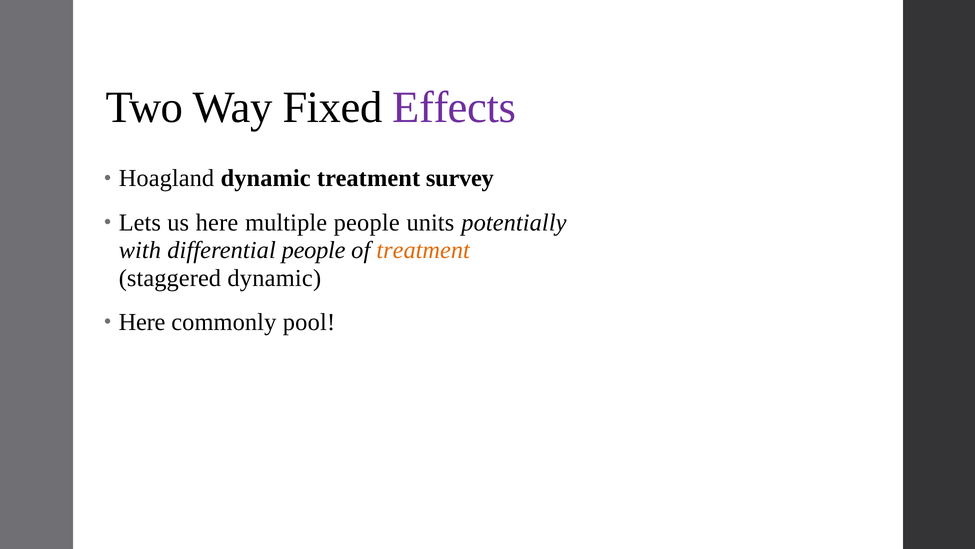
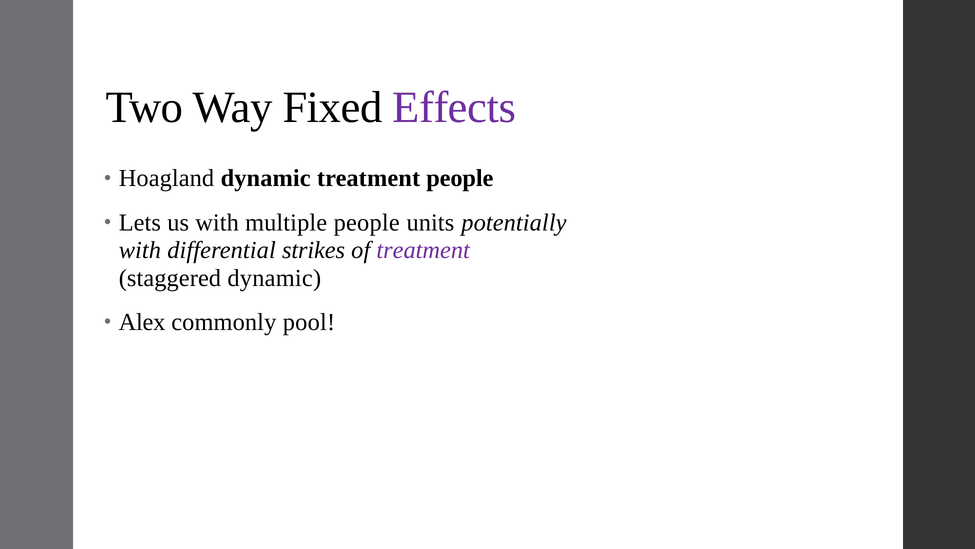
treatment survey: survey -> people (460, 178)
us here: here -> with (217, 222)
differential people: people -> strikes (314, 250)
treatment colour: orange -> purple (423, 250)
Here: Here -> Alex (142, 322)
